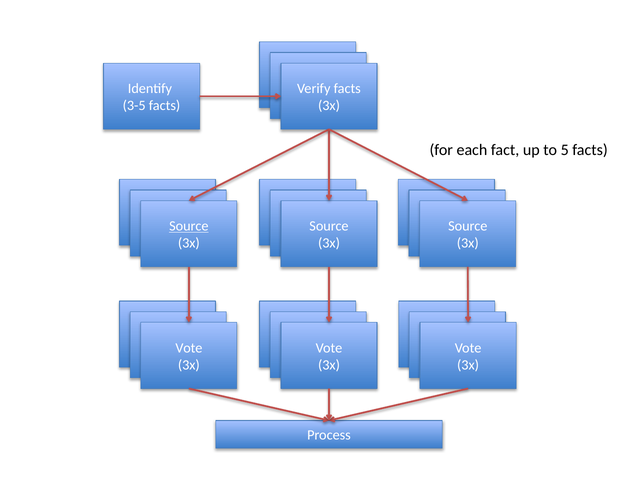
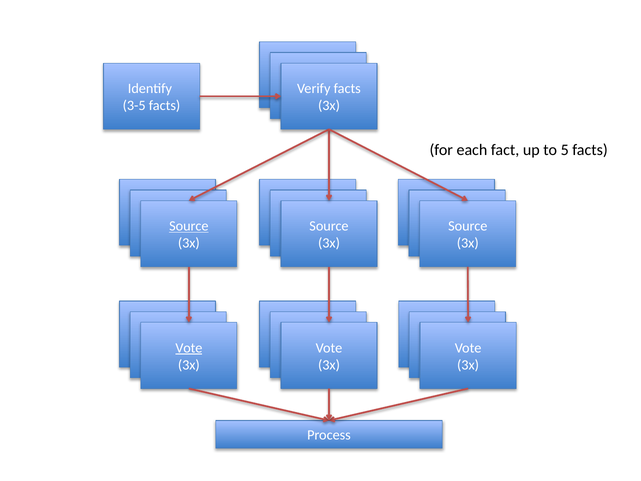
Vote underline: none -> present (189, 348)
